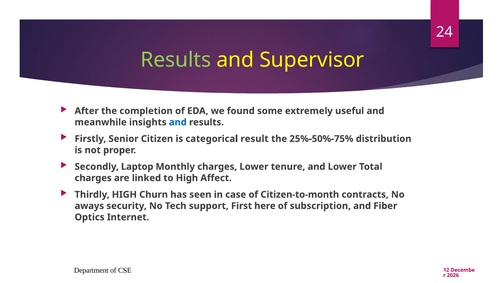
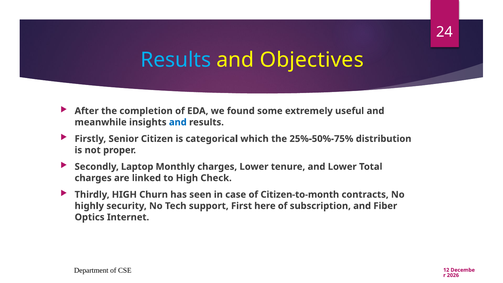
Results colour: light green -> light blue (176, 60)
Supervisor: Supervisor -> Objectives (312, 60)
result: result -> which (255, 139)
Affect: Affect -> Check (216, 178)
aways: aways -> highly (89, 206)
